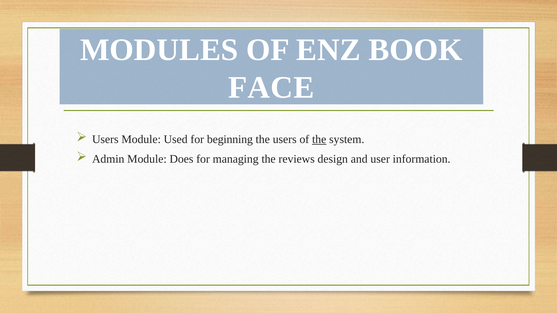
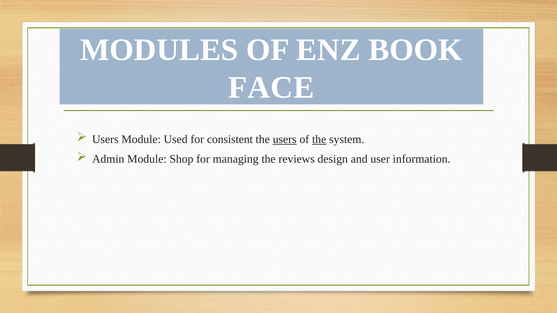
beginning: beginning -> consistent (230, 139)
users underline: none -> present (285, 139)
Does: Does -> Shop (181, 159)
